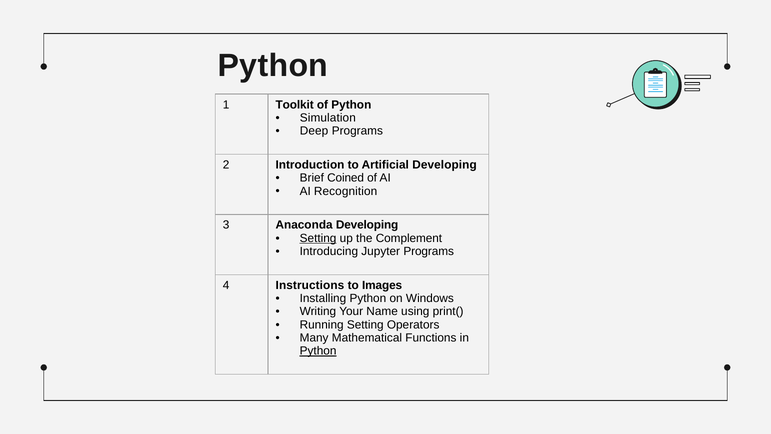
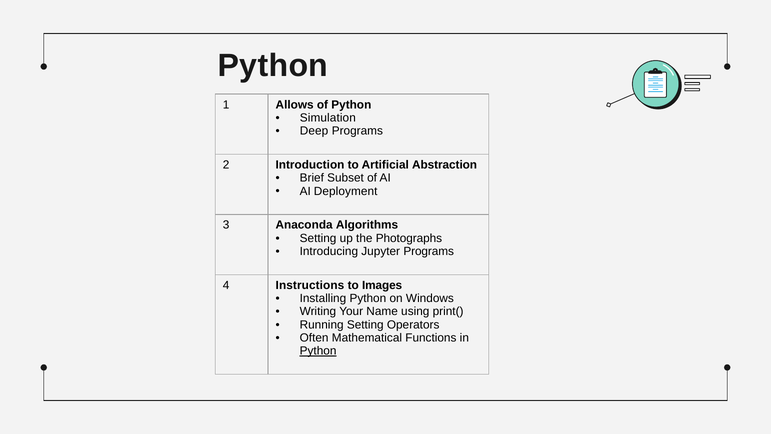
Toolkit: Toolkit -> Allows (295, 105)
Artificial Developing: Developing -> Abstraction (445, 165)
Coined: Coined -> Subset (346, 178)
Recognition: Recognition -> Deployment (346, 191)
Anaconda Developing: Developing -> Algorithms (367, 225)
Setting underline: present -> none (318, 238)
Complement: Complement -> Photographs (409, 238)
Many: Many -> Often (314, 338)
